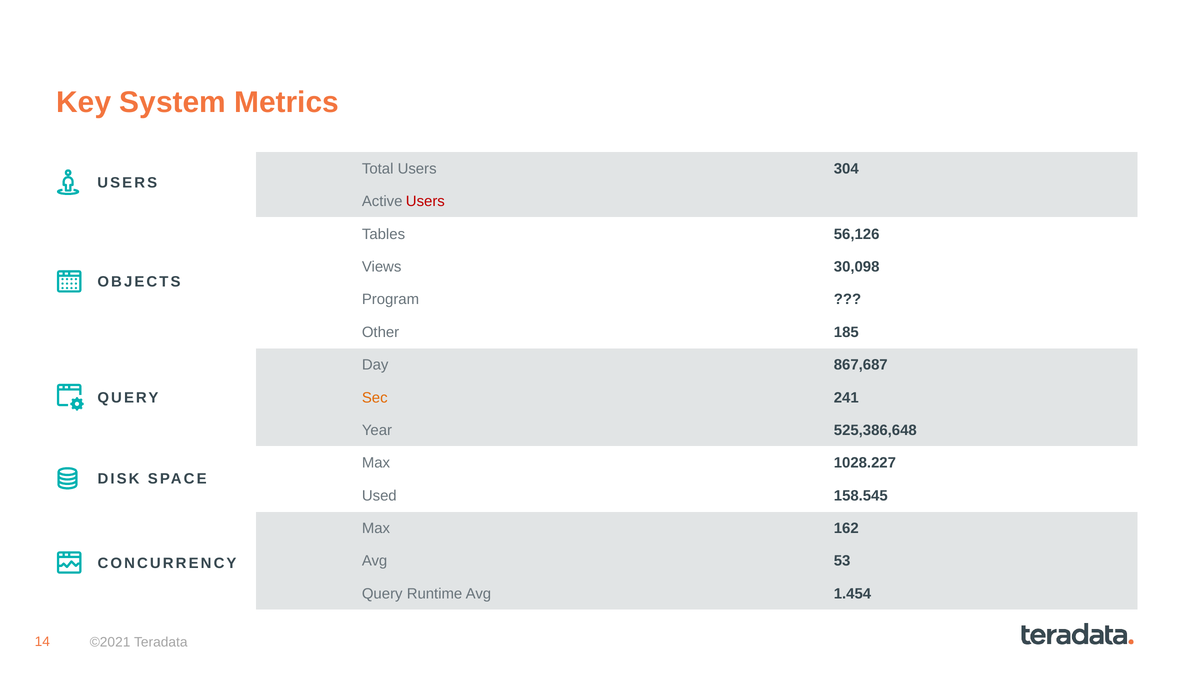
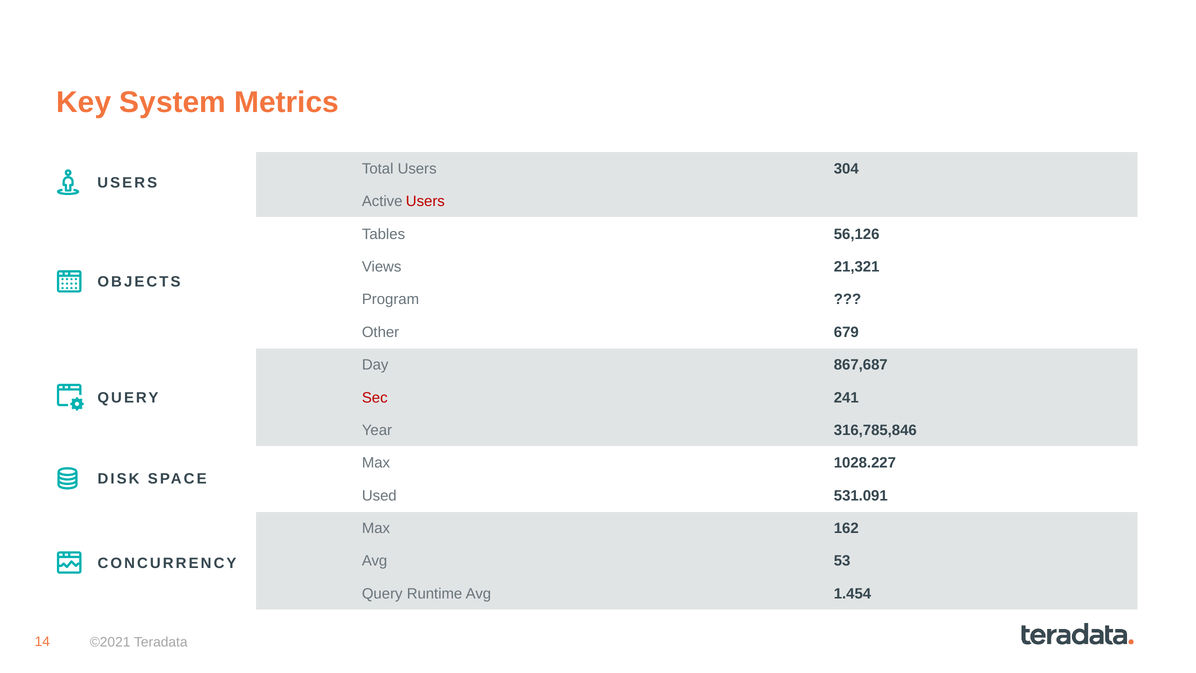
30,098: 30,098 -> 21,321 (857, 267)
185: 185 -> 679 (846, 332)
Sec colour: orange -> red (375, 397)
525,386,648: 525,386,648 -> 316,785,846 (875, 430)
158.545: 158.545 -> 531.091 (861, 495)
